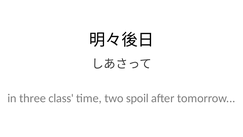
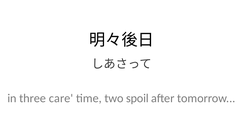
class: class -> care (61, 98)
